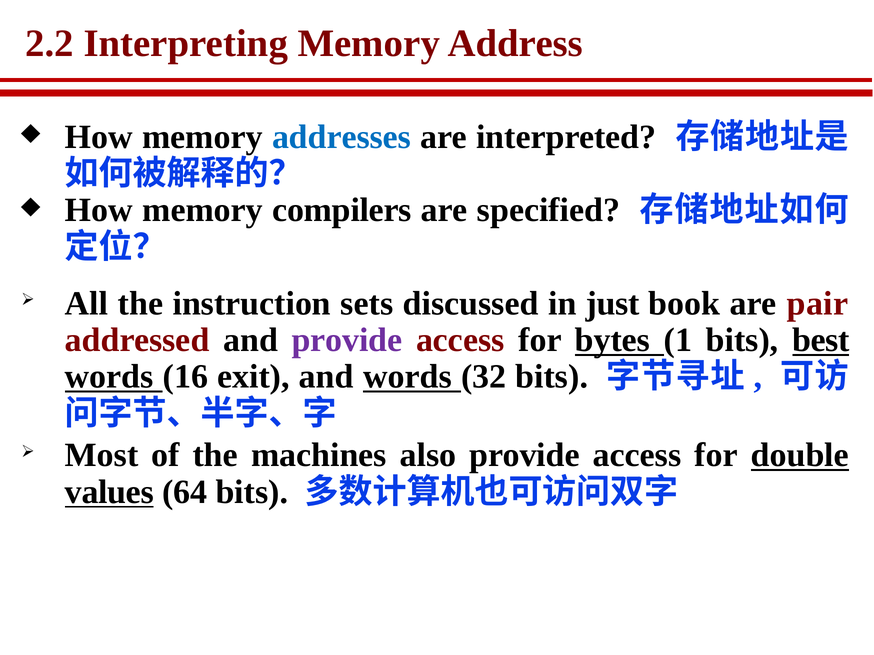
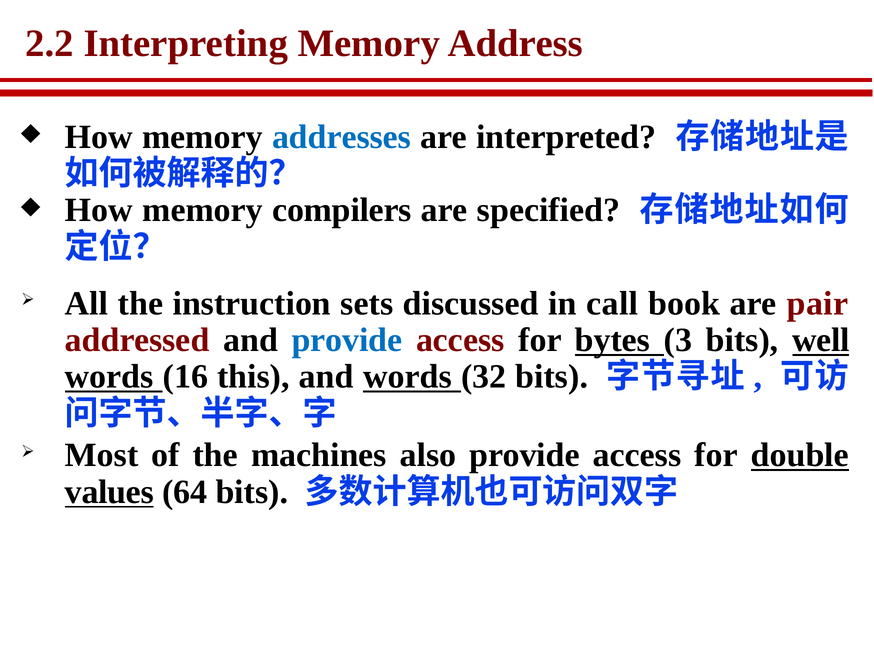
just: just -> call (612, 304)
provide colour: purple -> blue (347, 340)
1: 1 -> 3 (678, 340)
best: best -> well (821, 340)
exit: exit -> this (253, 377)
